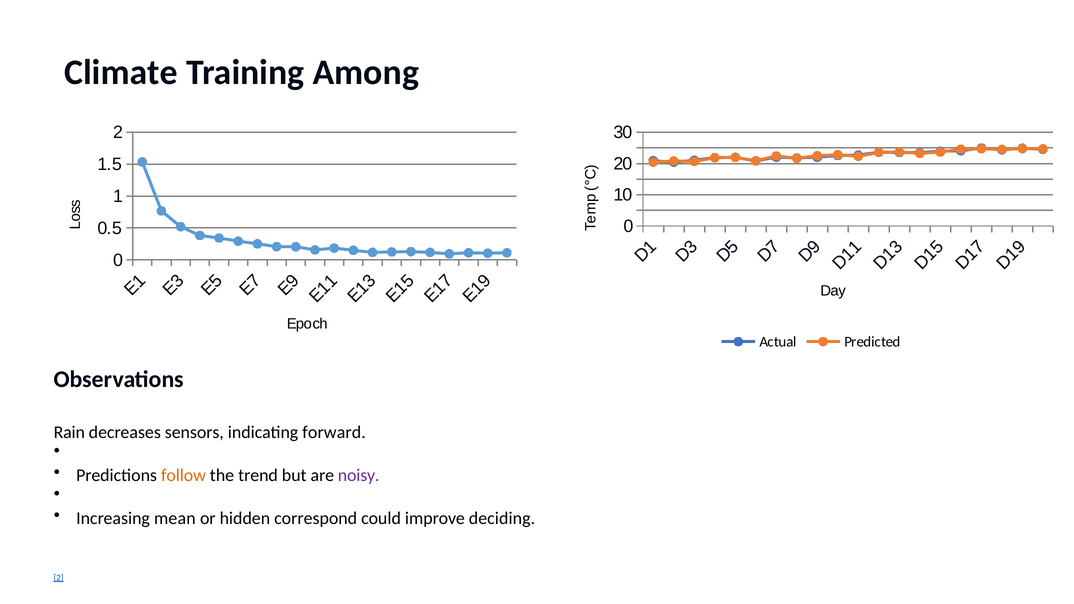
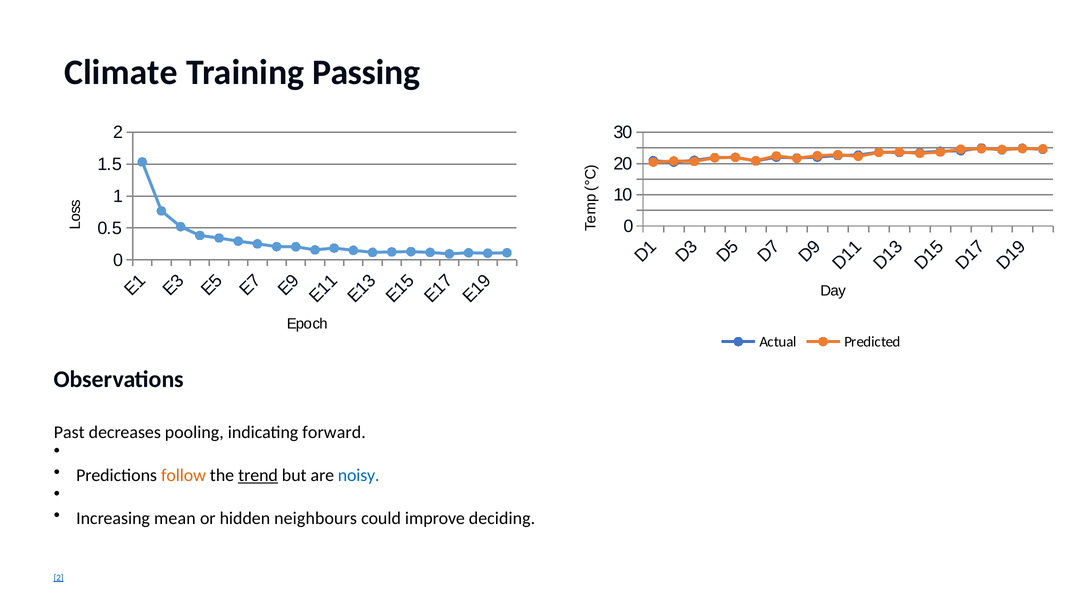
Among: Among -> Passing (366, 72)
Rain: Rain -> Past (69, 433)
sensors: sensors -> pooling (194, 433)
trend underline: none -> present (258, 476)
noisy colour: purple -> blue (359, 476)
correspond: correspond -> neighbours (316, 518)
